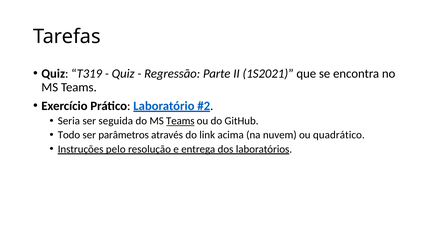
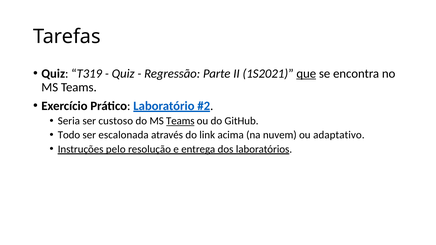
que underline: none -> present (306, 74)
seguida: seguida -> custoso (116, 121)
parâmetros: parâmetros -> escalonada (124, 135)
quadrático: quadrático -> adaptativo (339, 135)
